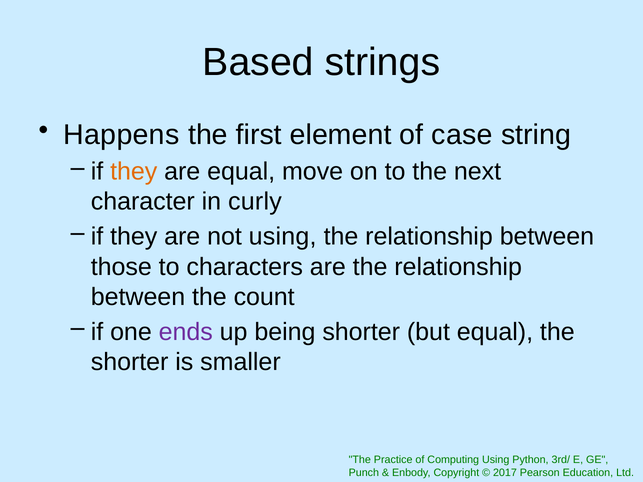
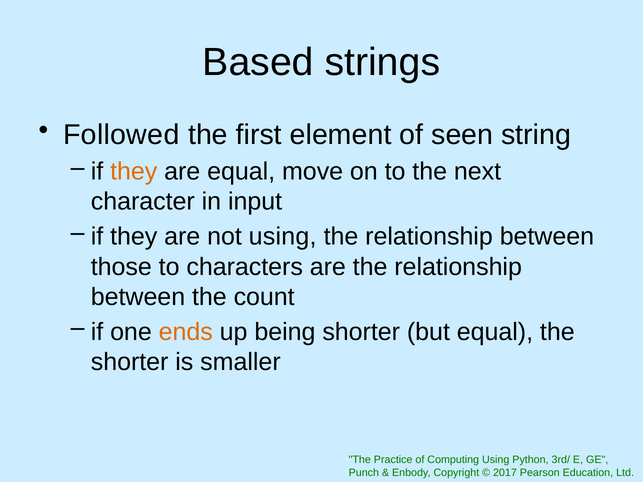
Happens: Happens -> Followed (121, 135)
case: case -> seen (462, 135)
curly: curly -> input (255, 202)
ends colour: purple -> orange (186, 332)
